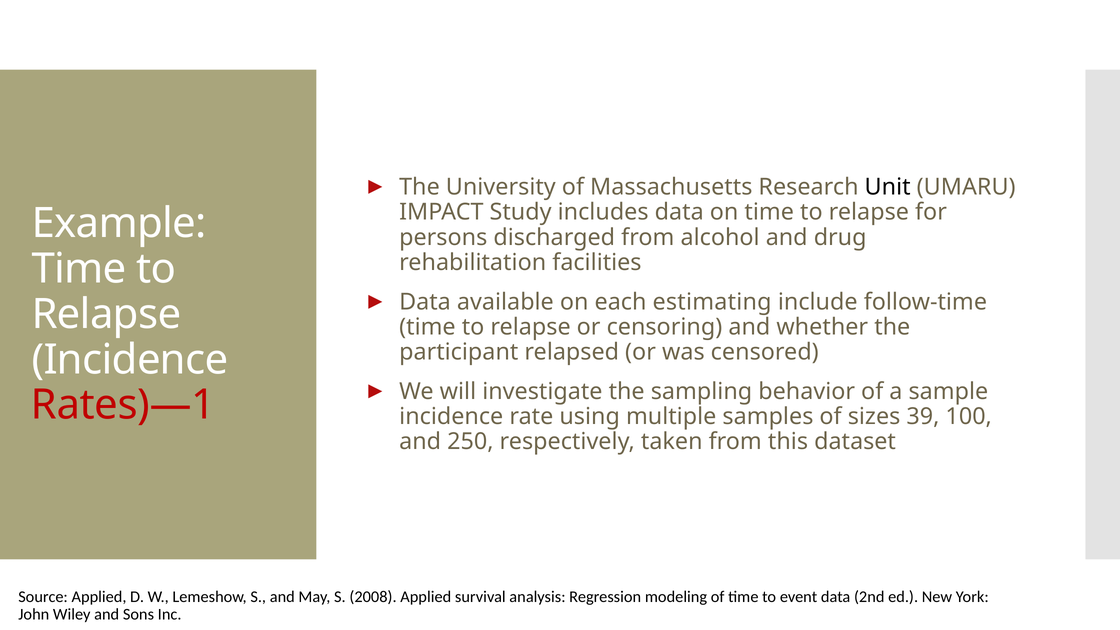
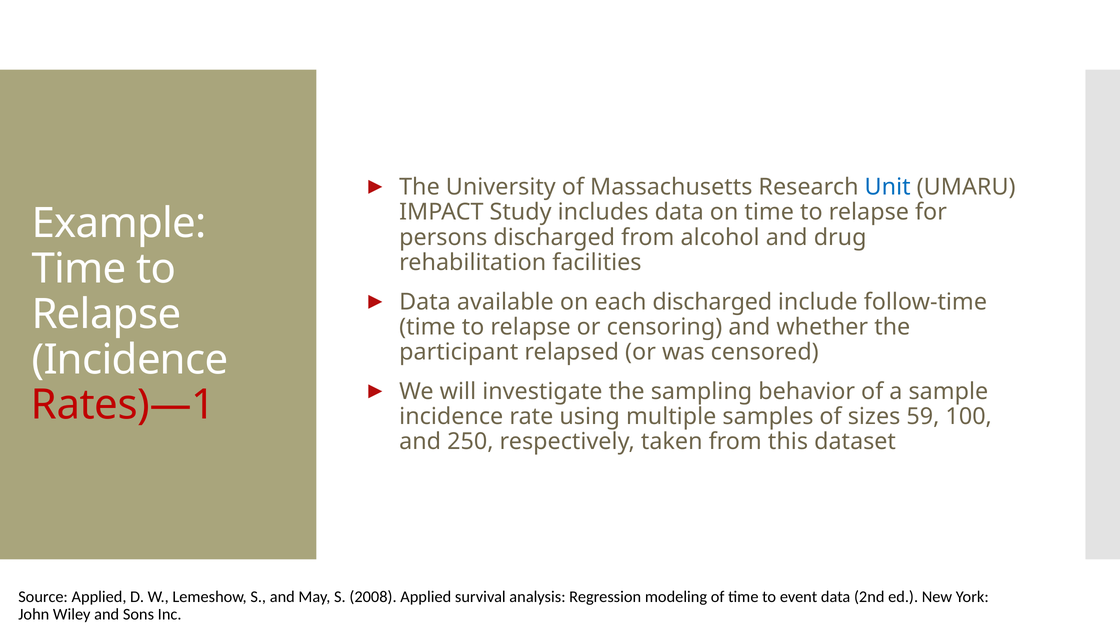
Unit colour: black -> blue (888, 187)
each estimating: estimating -> discharged (712, 302)
39: 39 -> 59 (923, 417)
